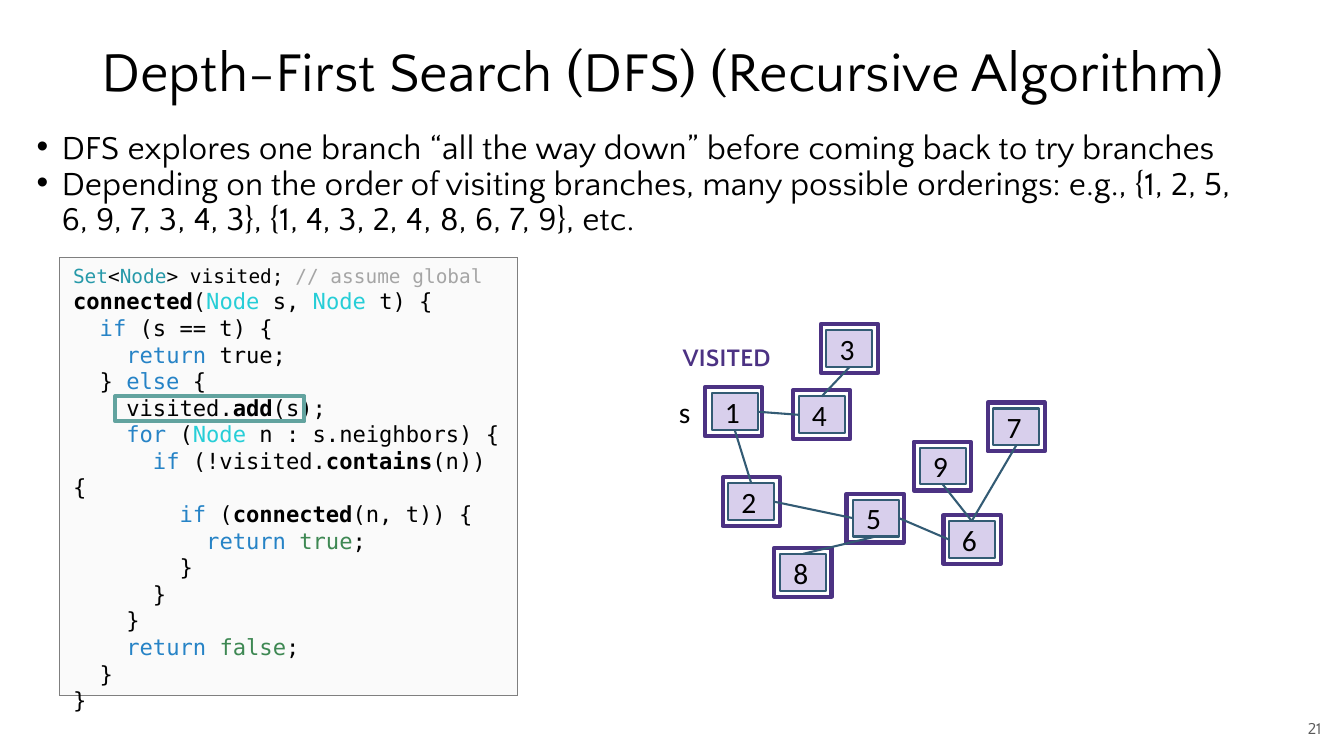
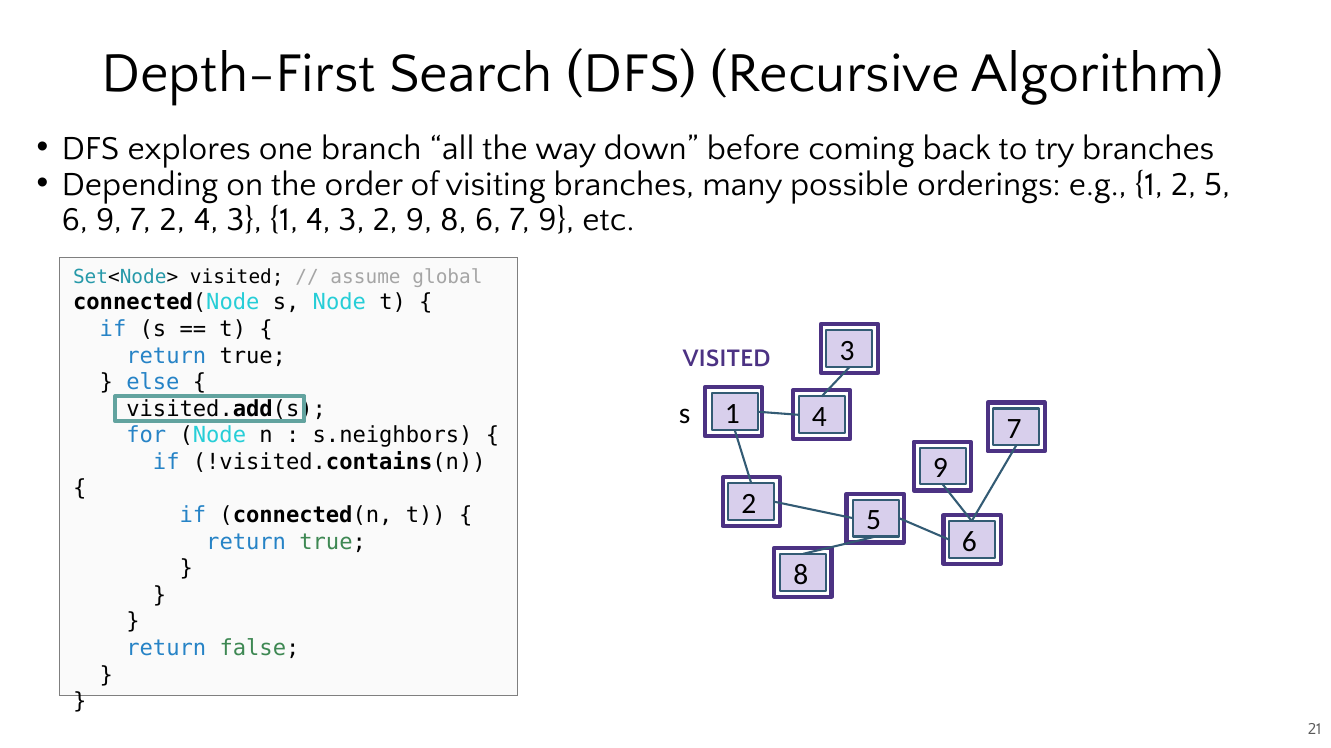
7 3: 3 -> 2 (172, 220)
2 4: 4 -> 9 (419, 220)
